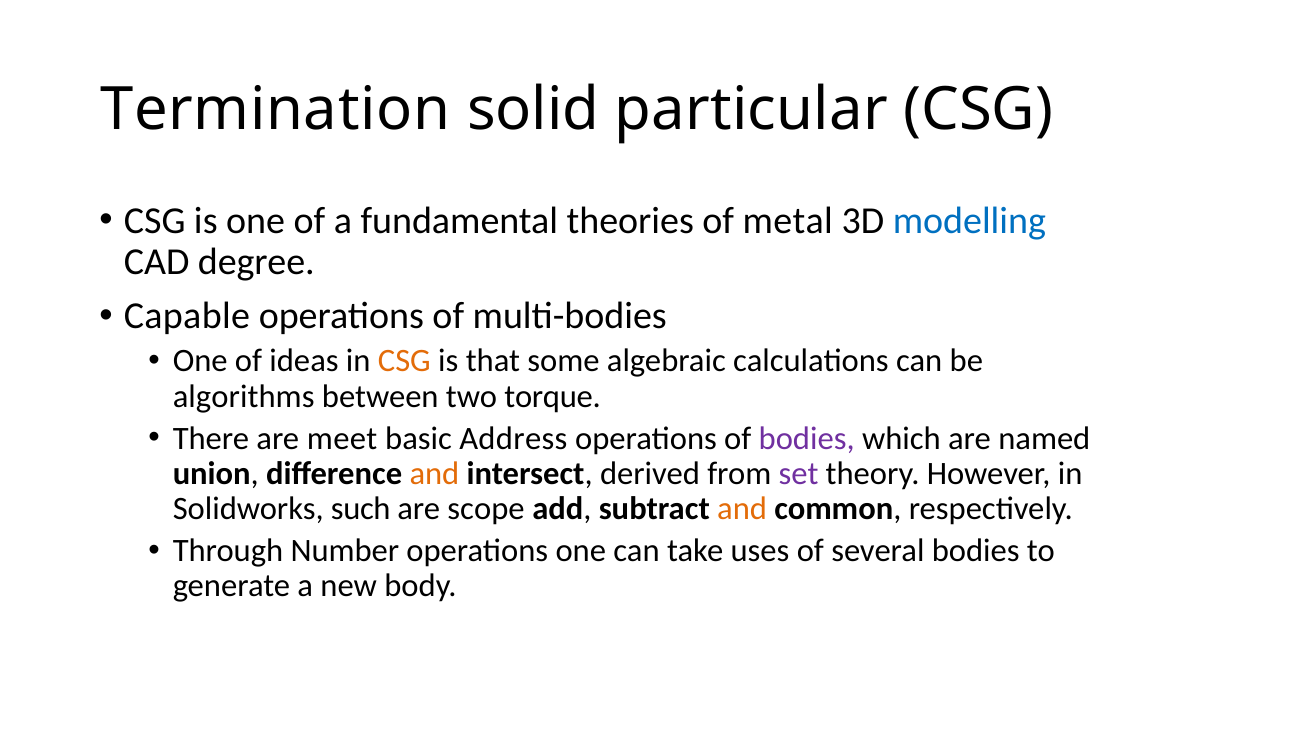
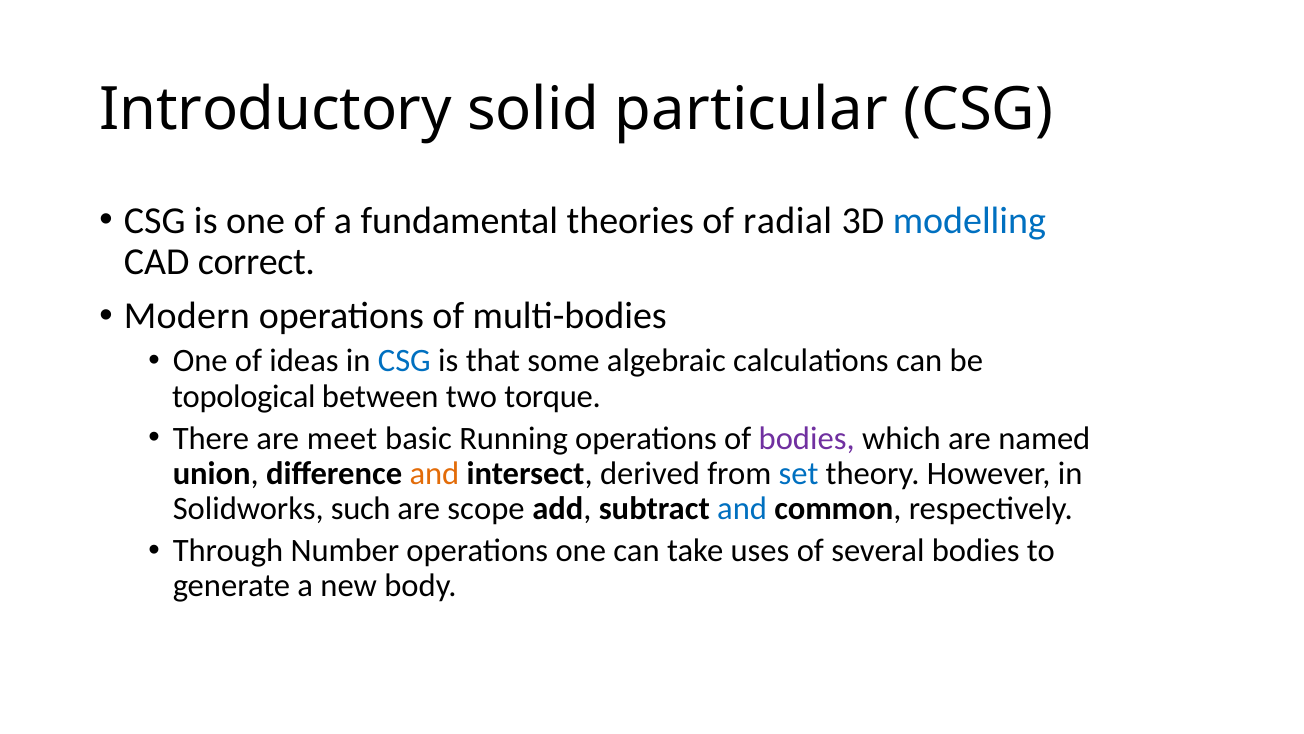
Termination: Termination -> Introductory (276, 110)
metal: metal -> radial (788, 220)
degree: degree -> correct (256, 261)
Capable: Capable -> Modern (187, 316)
CSG colour: orange -> blue (404, 361)
algorithms: algorithms -> topological (244, 396)
Address: Address -> Running (514, 438)
set colour: purple -> blue (799, 473)
and colour: orange -> blue (742, 508)
